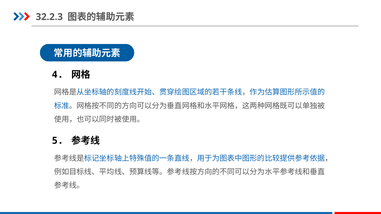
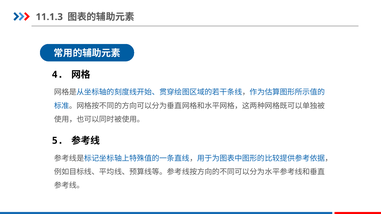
32.2.3: 32.2.3 -> 11.1.3 (49, 17)
